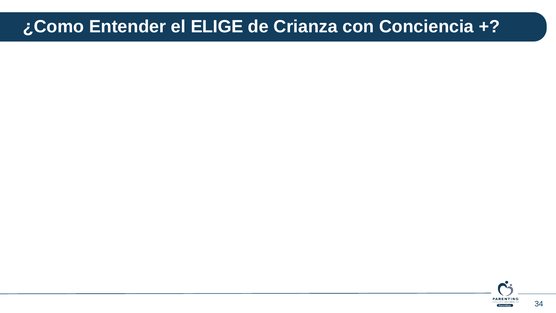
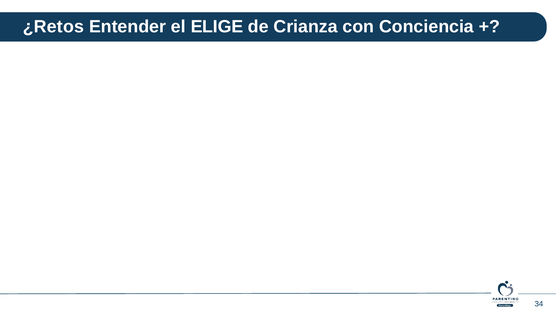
¿Como: ¿Como -> ¿Retos (53, 27)
